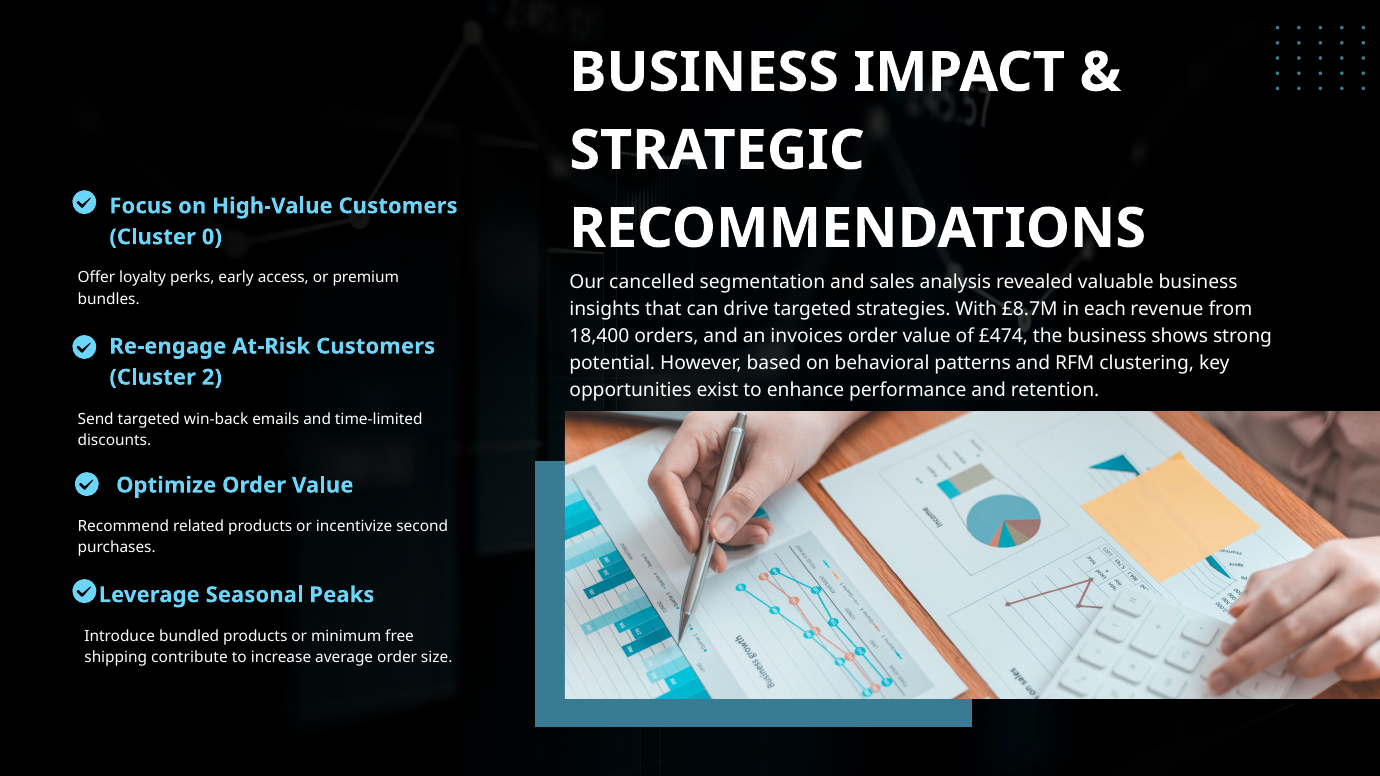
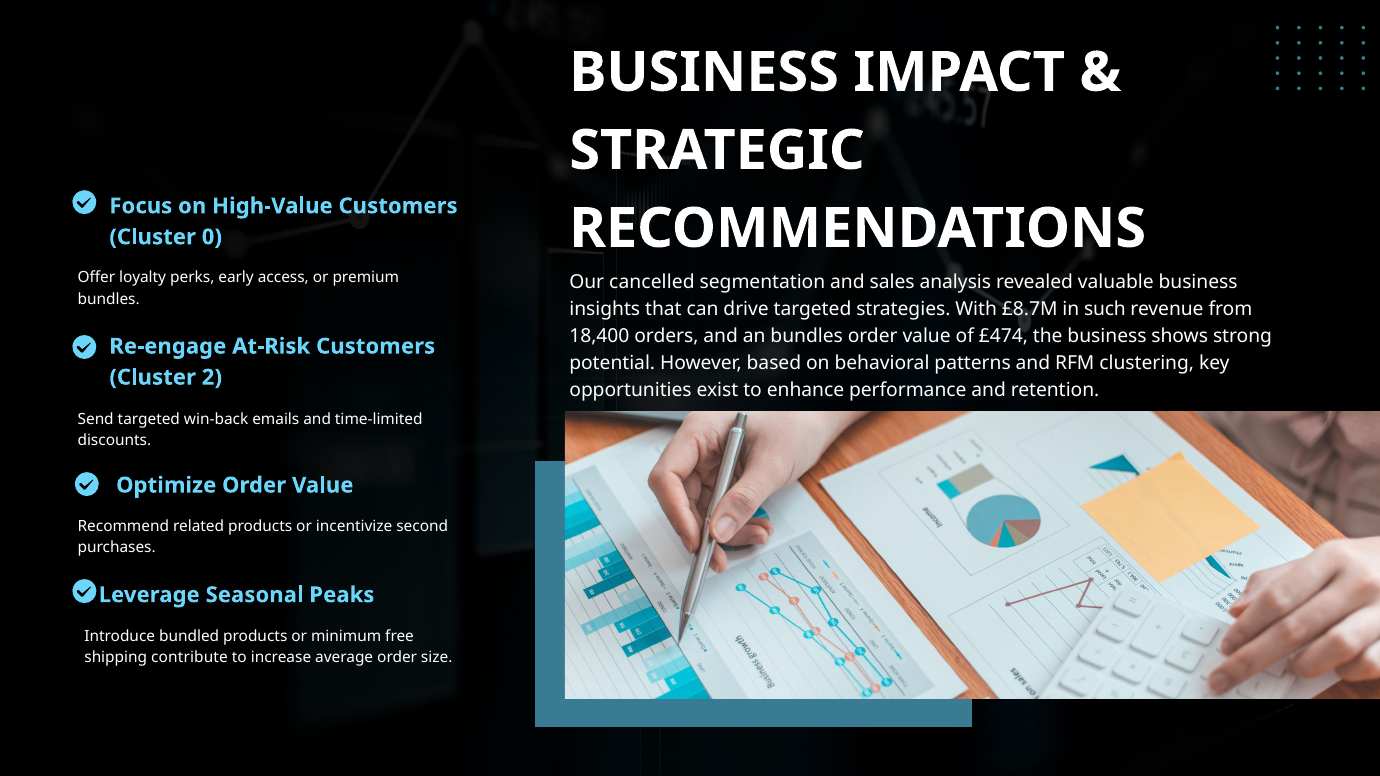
each: each -> such (1105, 309)
an invoices: invoices -> bundles (807, 336)
